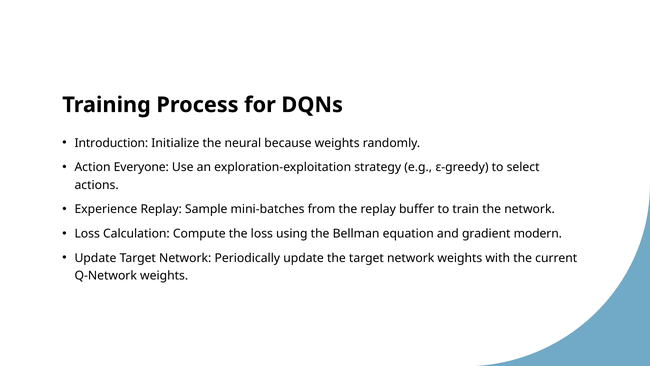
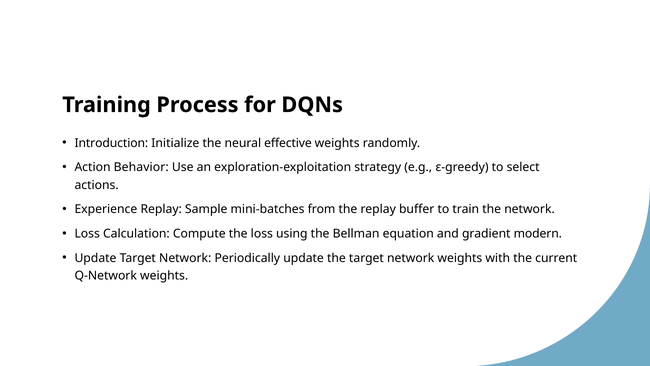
because: because -> effective (288, 143)
Everyone: Everyone -> Behavior (141, 167)
